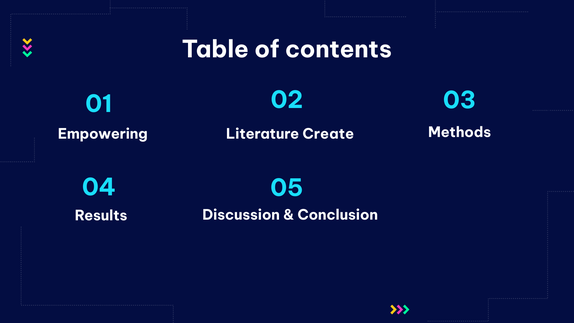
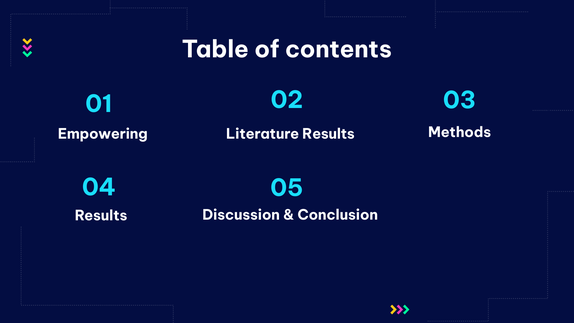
Literature Create: Create -> Results (328, 134)
